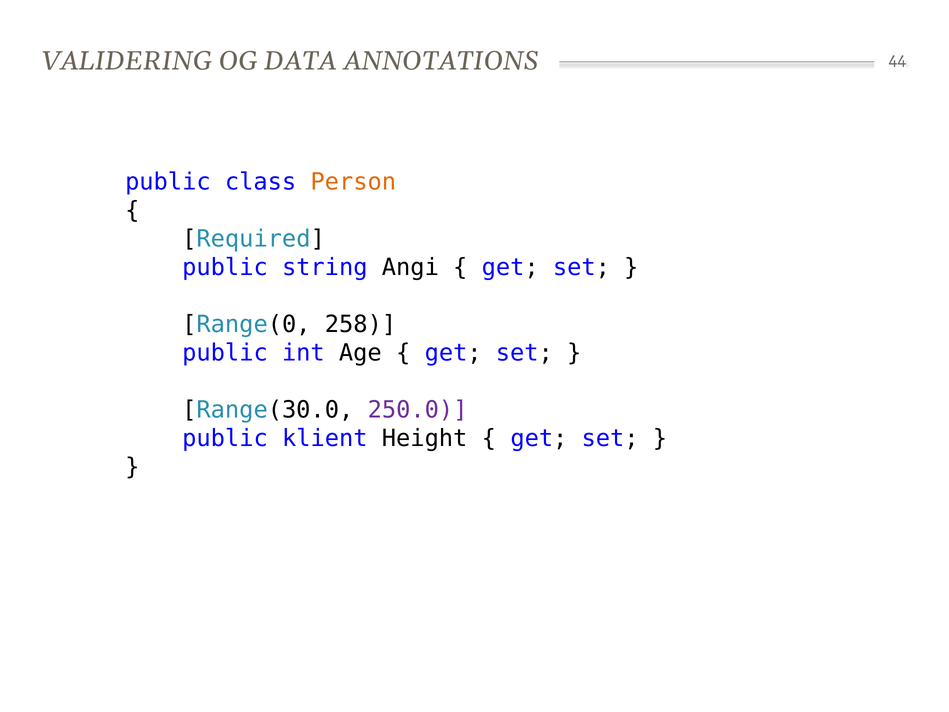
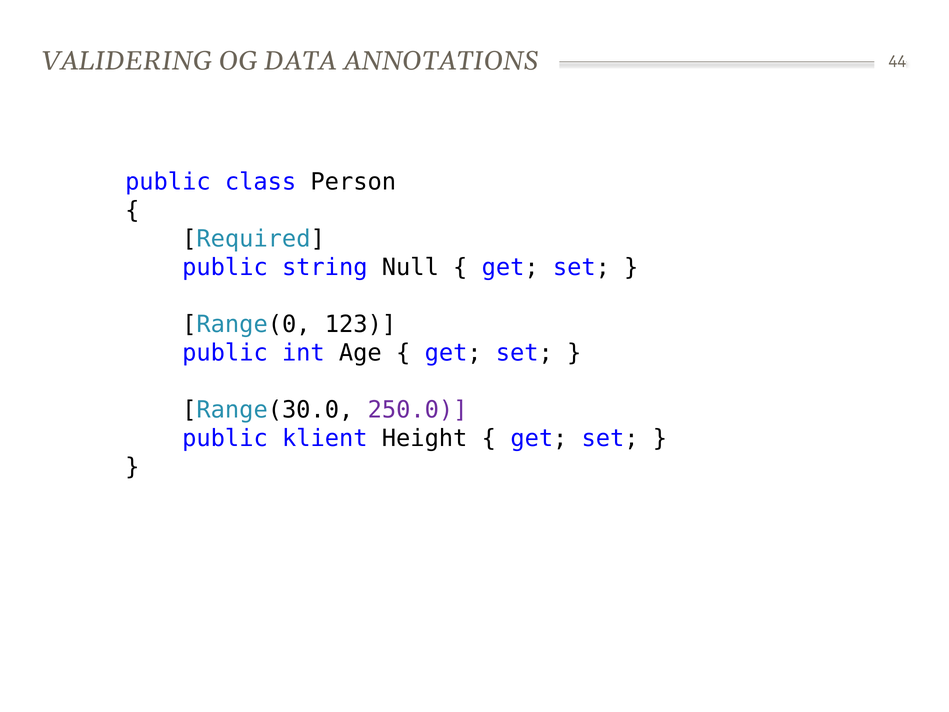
Person colour: orange -> black (353, 182)
Angi: Angi -> Null (410, 267)
258: 258 -> 123 (361, 324)
